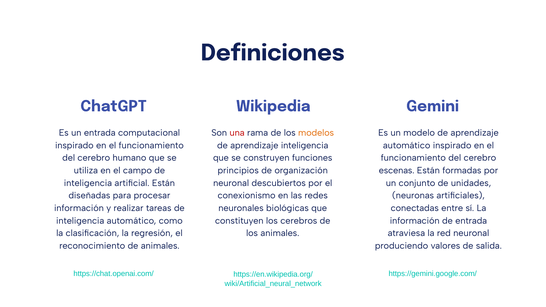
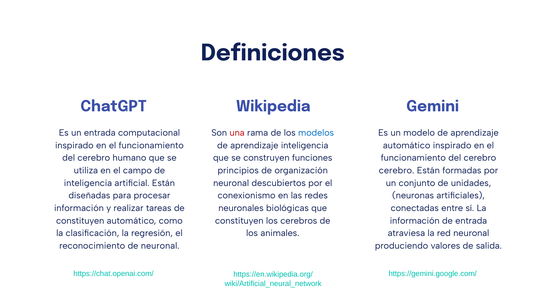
modelos colour: orange -> blue (316, 133)
escenas: escenas -> cerebro (397, 171)
inteligencia: inteligencia -> constituyen (80, 221)
de animales: animales -> neuronal (160, 246)
